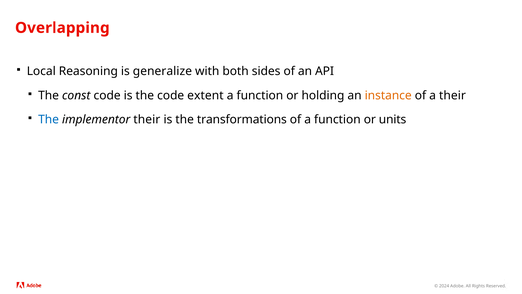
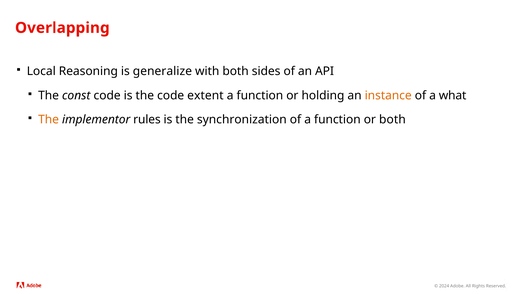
a their: their -> what (453, 95)
The colour: blue -> orange (49, 120)
implementor their: their -> rules (147, 120)
transformations: transformations -> synchronization (242, 120)
or units: units -> both (392, 120)
